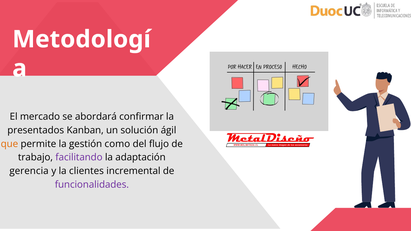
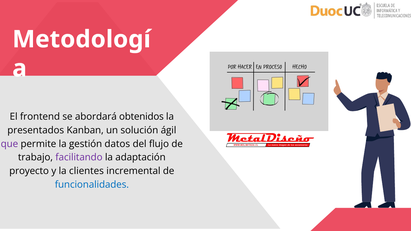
mercado: mercado -> frontend (40, 117)
confirmar: confirmar -> obtenidos (141, 117)
que colour: orange -> purple (9, 144)
como: como -> datos (117, 144)
gerencia: gerencia -> proyecto (29, 171)
funcionalidades colour: purple -> blue (92, 185)
